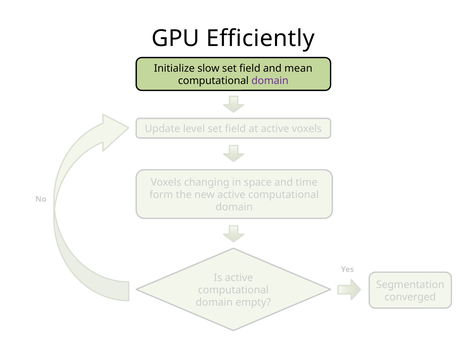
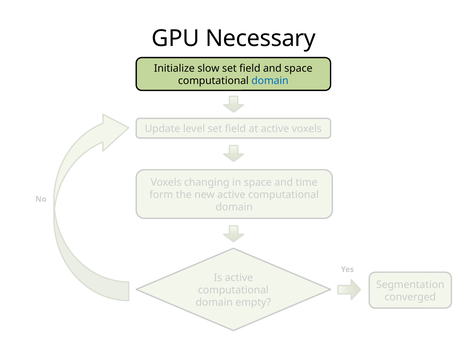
Efficiently: Efficiently -> Necessary (261, 39)
and mean: mean -> space (298, 69)
domain colour: purple -> blue (270, 81)
